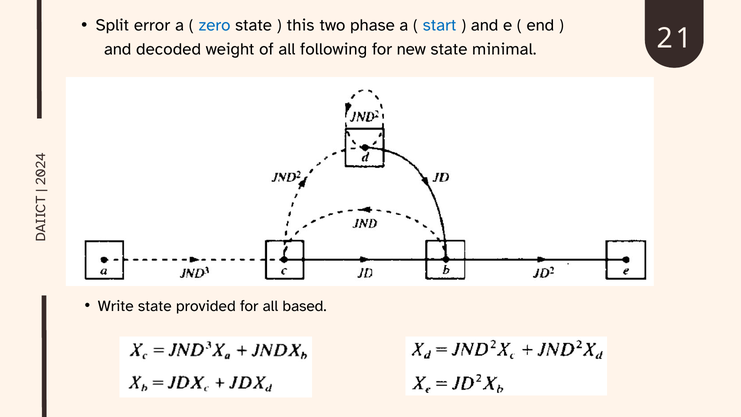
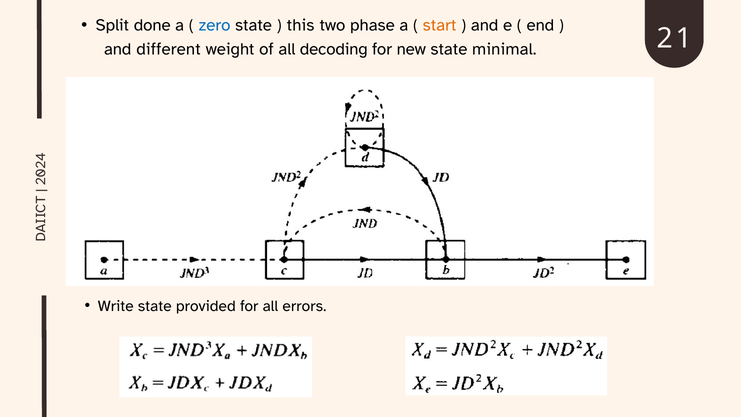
error: error -> done (152, 25)
start colour: blue -> orange (440, 25)
decoded: decoded -> different (169, 49)
following: following -> decoding (334, 49)
based: based -> errors (304, 306)
